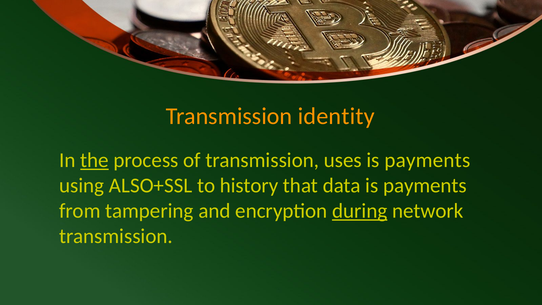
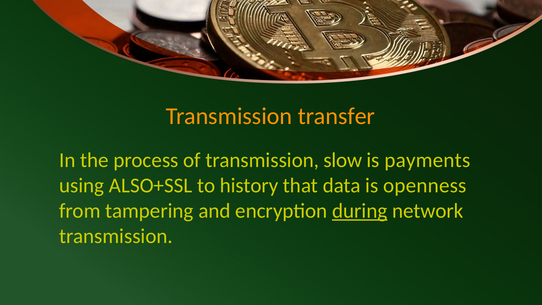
identity: identity -> transfer (336, 116)
the underline: present -> none (95, 160)
uses: uses -> slow (343, 160)
data is payments: payments -> openness (425, 186)
